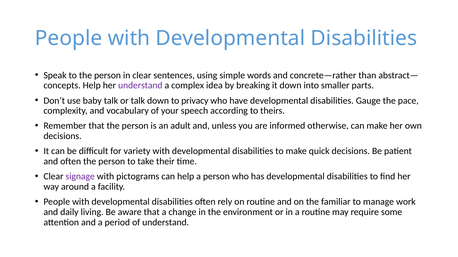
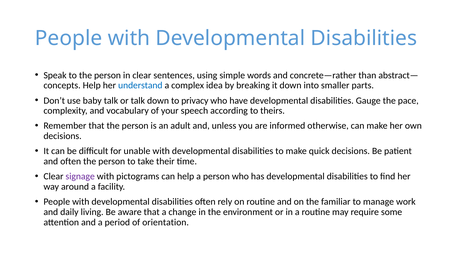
understand colour: purple -> blue (140, 86)
variety: variety -> unable (137, 152)
of understand: understand -> orientation (166, 223)
